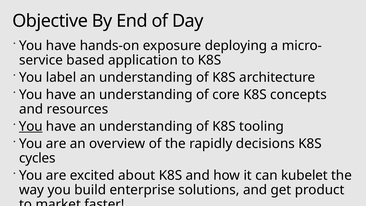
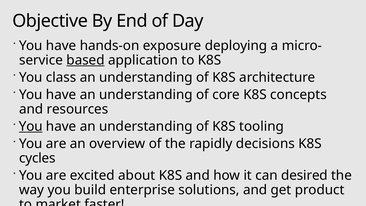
based underline: none -> present (86, 60)
label: label -> class (61, 77)
kubelet: kubelet -> desired (304, 175)
